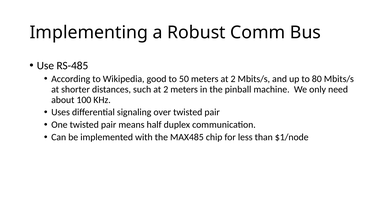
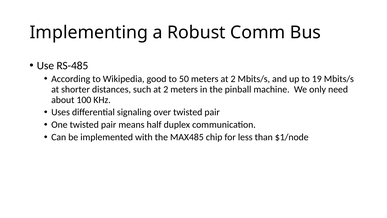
80: 80 -> 19 (317, 79)
